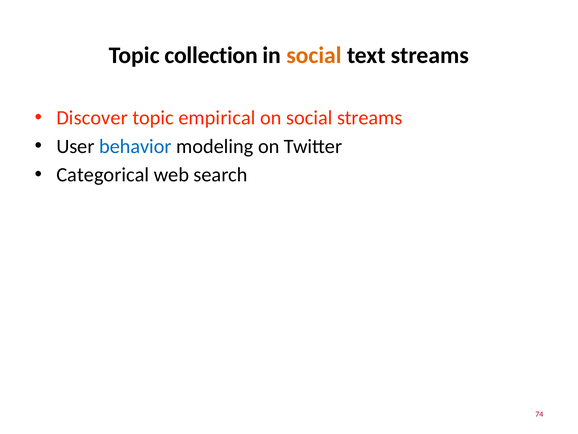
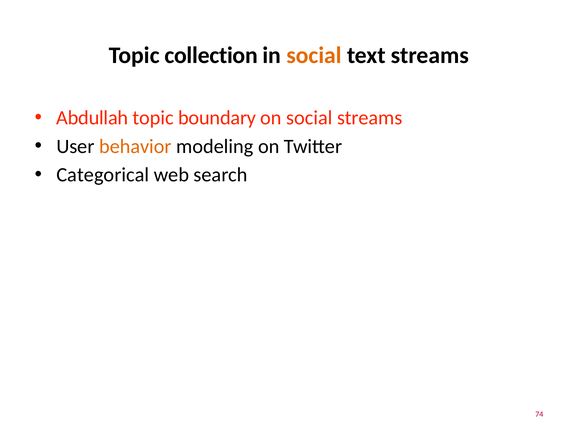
Discover: Discover -> Abdullah (92, 118)
empirical: empirical -> boundary (217, 118)
behavior colour: blue -> orange (135, 146)
